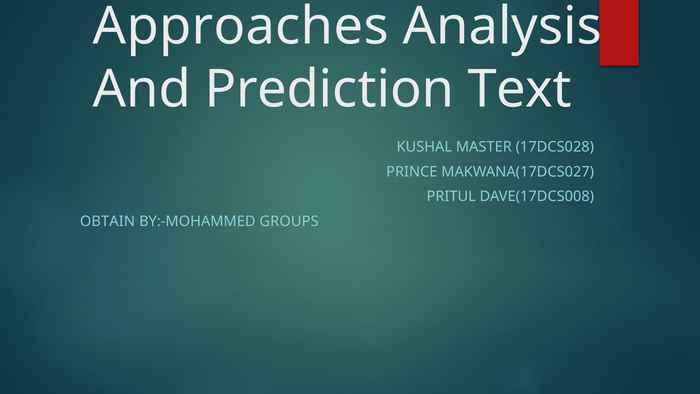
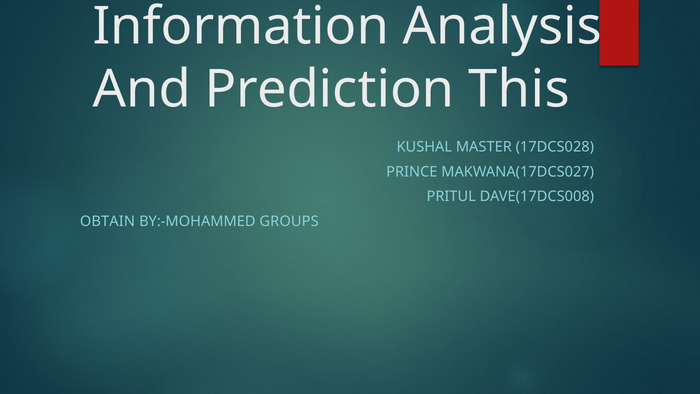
Approaches: Approaches -> Information (241, 26)
Text: Text -> This (519, 89)
